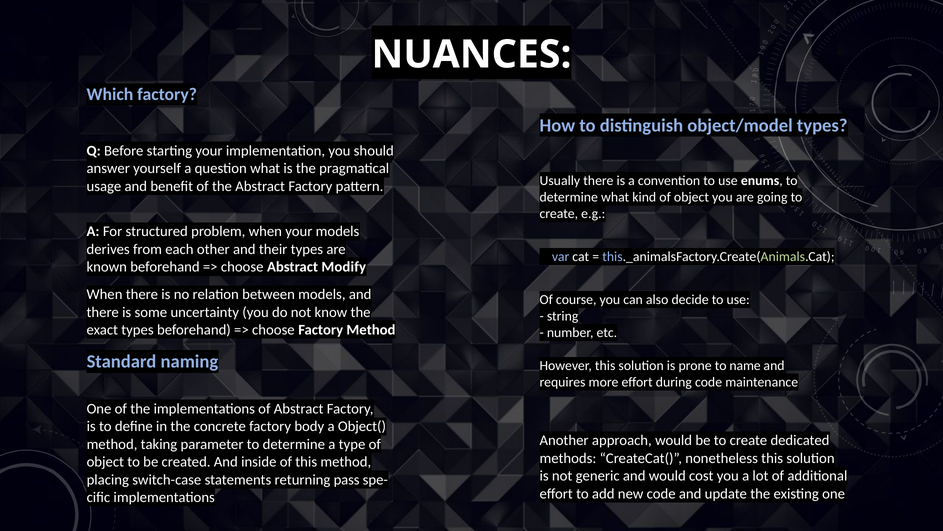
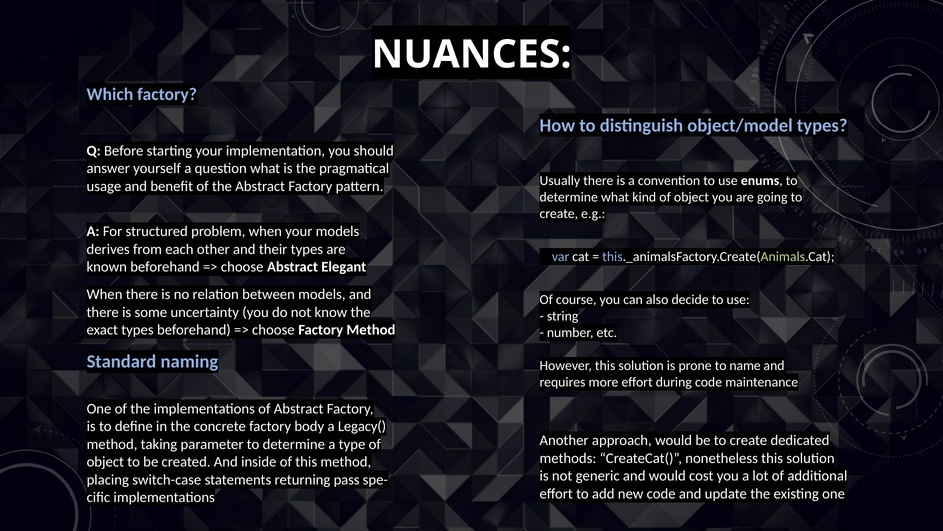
Modify: Modify -> Elegant (344, 267)
Object(: Object( -> Legacy( (362, 426)
